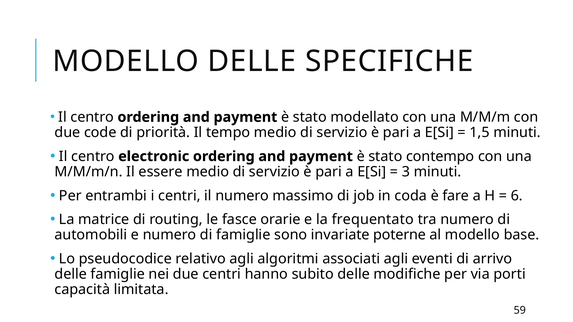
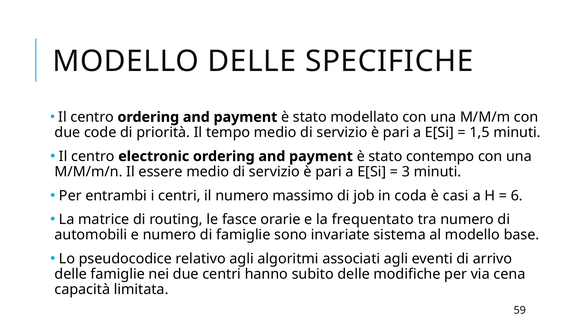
fare: fare -> casi (456, 196)
poterne: poterne -> sistema (400, 235)
porti: porti -> cena (510, 274)
